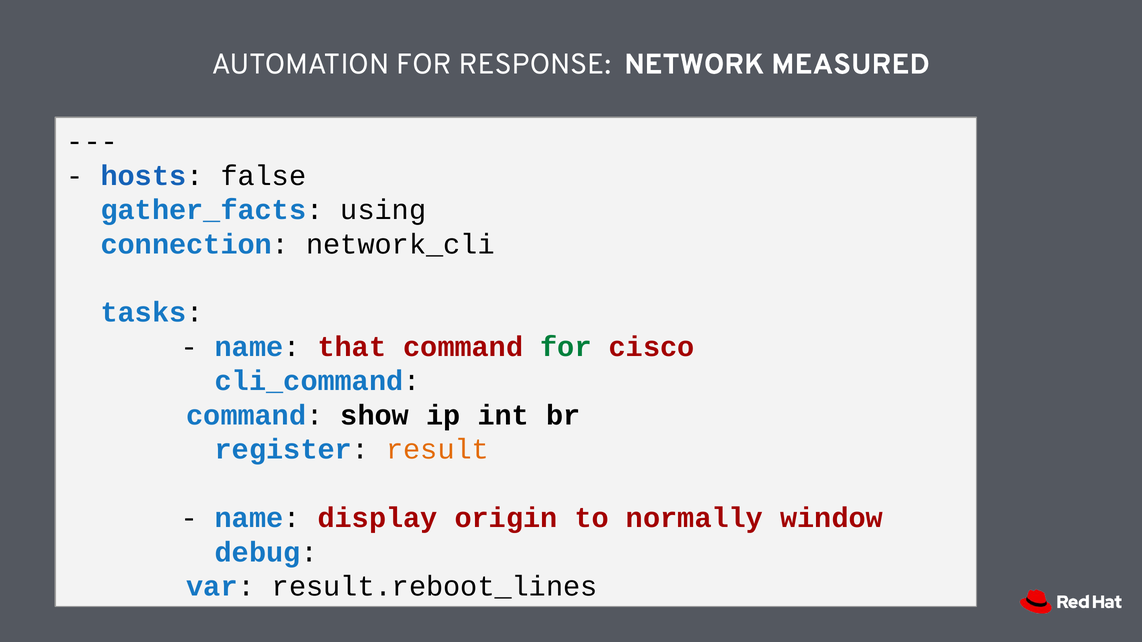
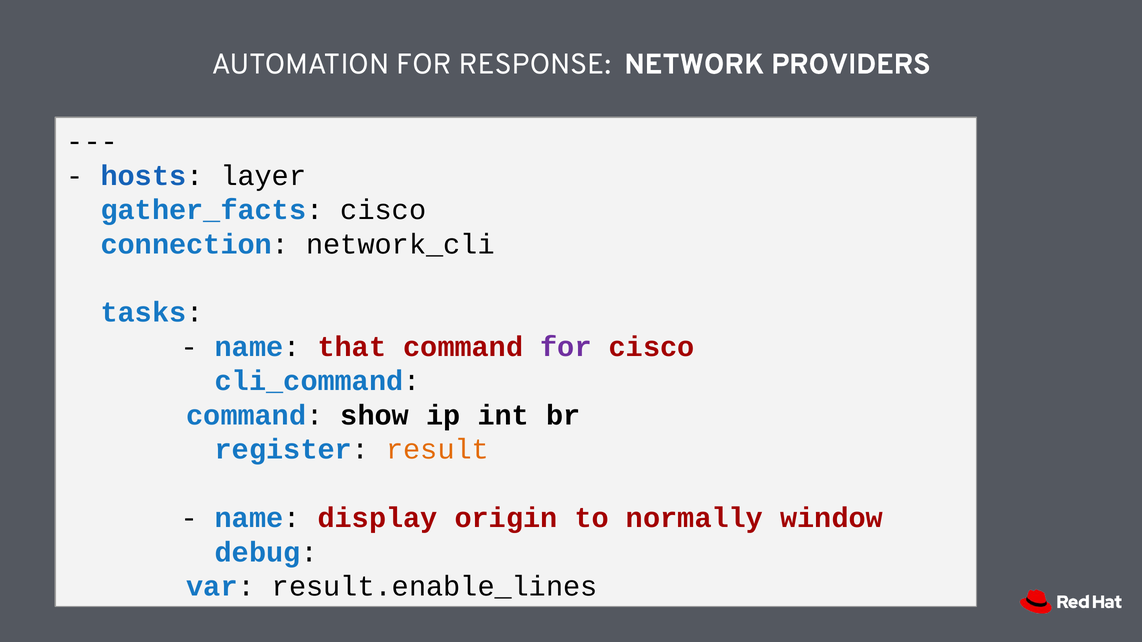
MEASURED: MEASURED -> PROVIDERS (851, 64)
false: false -> layer (263, 176)
gather_facts using: using -> cisco (383, 210)
for colour: green -> purple (566, 347)
result.reboot_lines: result.reboot_lines -> result.enable_lines (435, 587)
